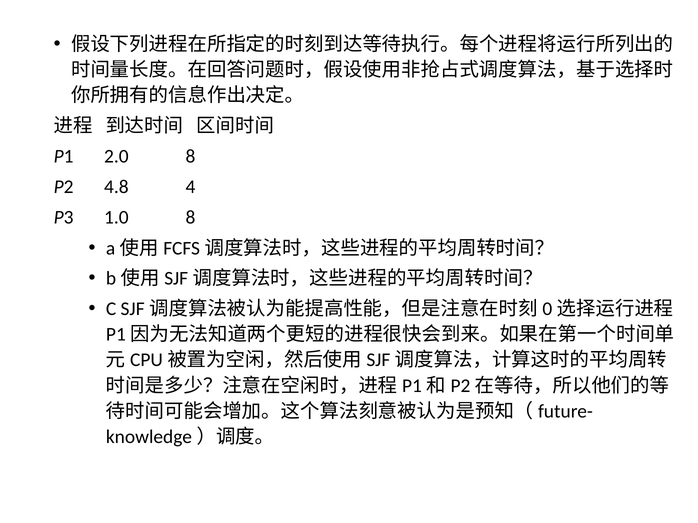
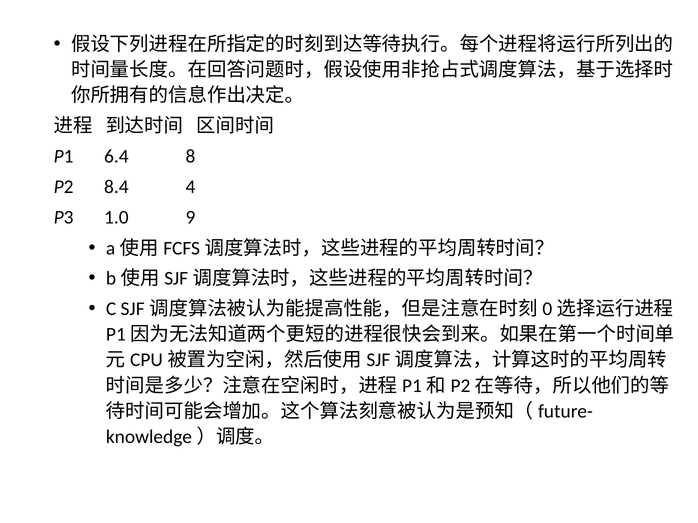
2.0: 2.0 -> 6.4 (116, 156)
4.8: 4.8 -> 8.4 (116, 187)
1.0 8: 8 -> 9 (191, 218)
